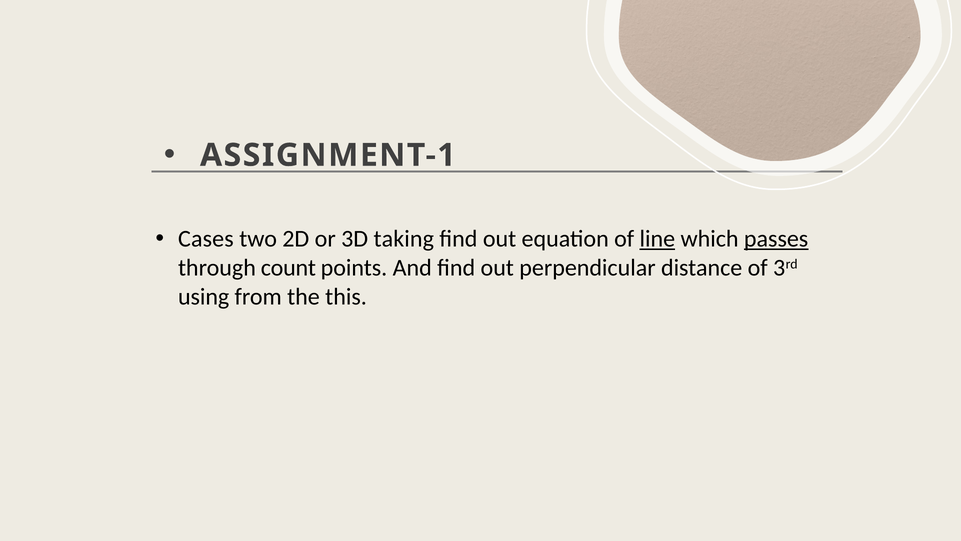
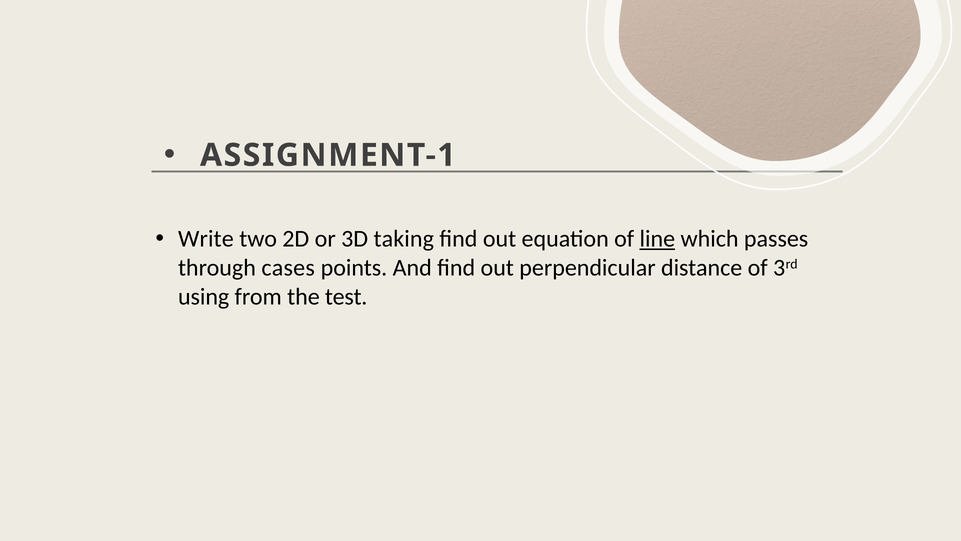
Cases: Cases -> Write (206, 239)
passes underline: present -> none (776, 239)
count: count -> cases (288, 268)
this: this -> test (346, 296)
